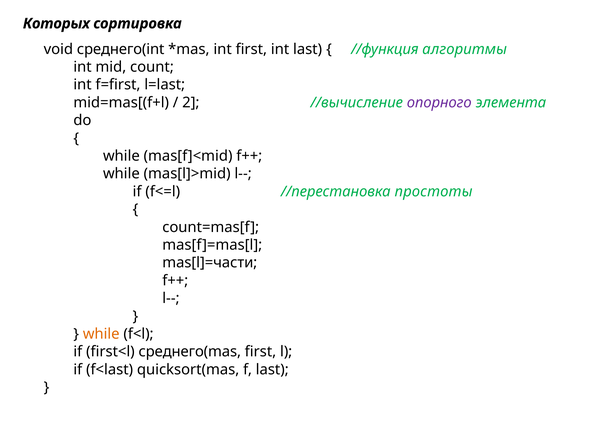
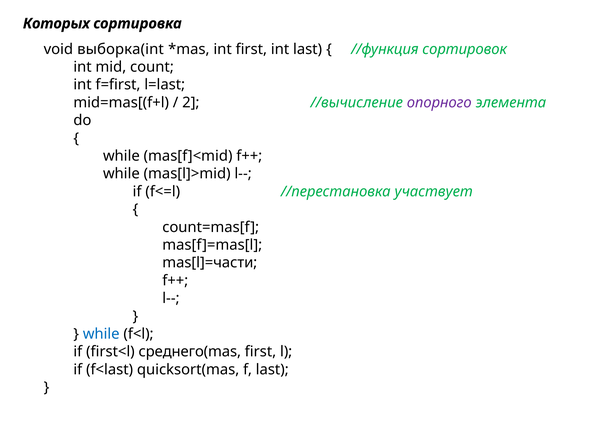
среднего(int: среднего(int -> выборка(int (121, 49)
алгоритмы: алгоритмы -> сортировок (465, 49)
простоты: простоты -> участвует (434, 191)
while colour: orange -> blue (101, 334)
